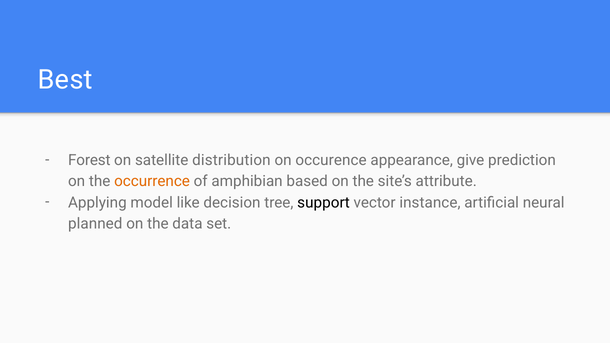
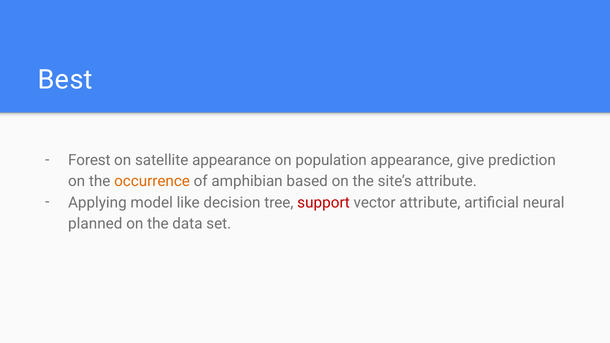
satellite distribution: distribution -> appearance (232, 160)
occurence: occurence -> population (331, 160)
support colour: black -> red (323, 203)
vector instance: instance -> attribute (430, 203)
